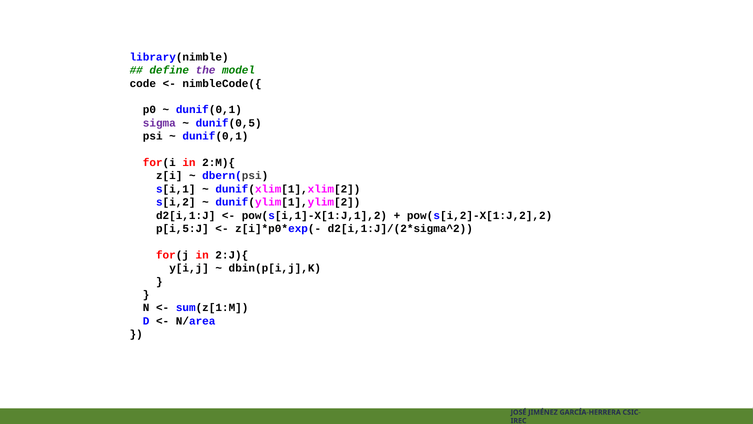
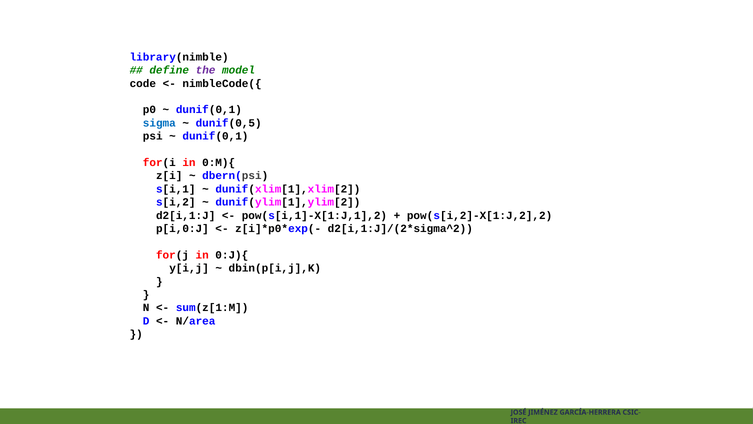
sigma colour: purple -> blue (159, 123)
2:M){: 2:M){ -> 0:M){ (219, 162)
p[i,5:J: p[i,5:J -> p[i,0:J (182, 228)
2:J){: 2:J){ -> 0:J){ (232, 255)
